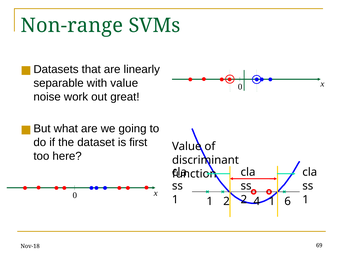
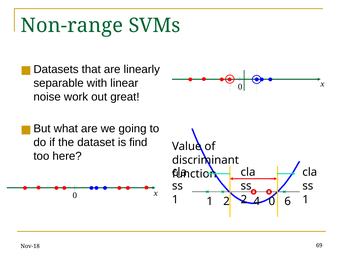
with value: value -> linear (124, 83)
first: first -> find (138, 143)
4 1: 1 -> 0 (272, 202)
